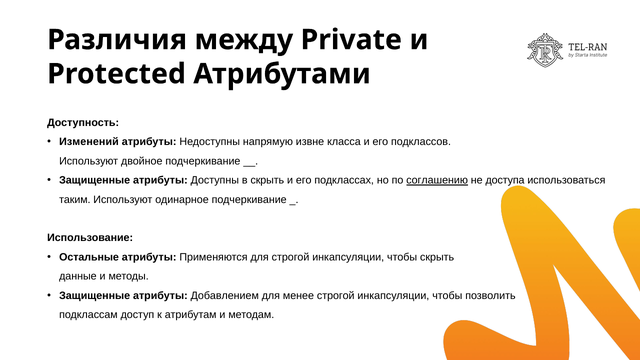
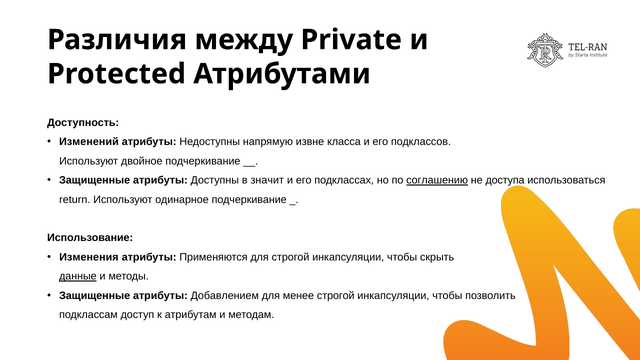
в скрыть: скрыть -> значит (267, 180)
таким: таким -> return (75, 200)
Остальные: Остальные -> Изменения (89, 257)
данные underline: none -> present (78, 276)
